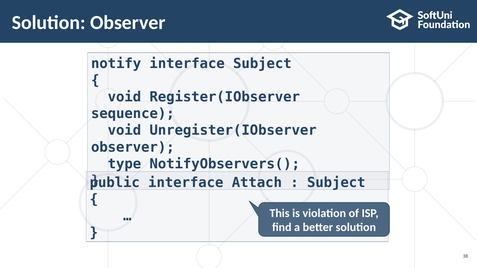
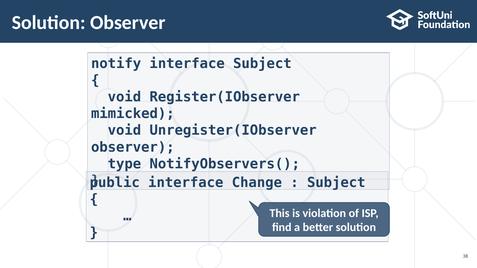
sequence: sequence -> mimicked (133, 114)
Attach: Attach -> Change (257, 183)
